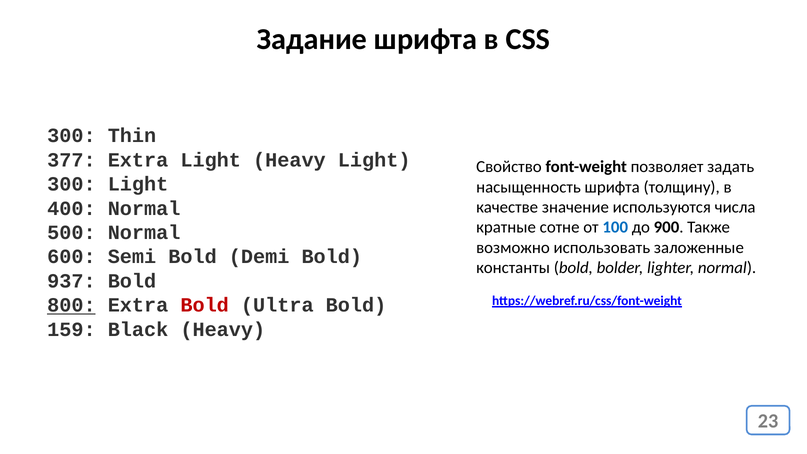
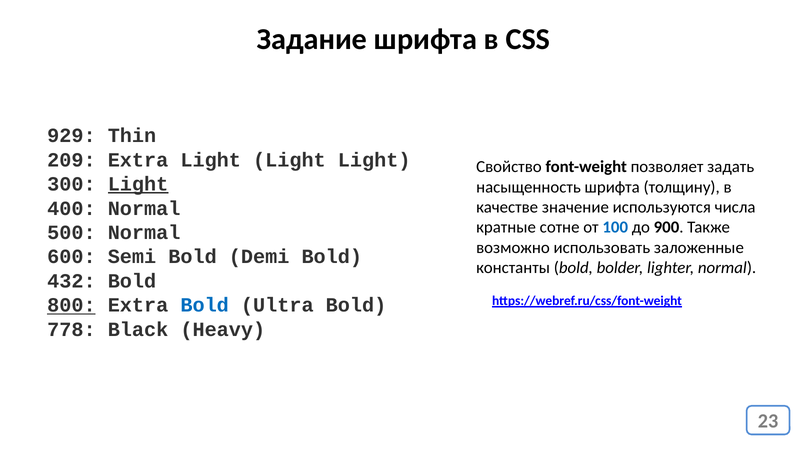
300: 300 -> 929 (71, 136)
377: 377 -> 209 (71, 160)
Extra Light Heavy: Heavy -> Light (289, 160)
Light underline: none -> present (138, 184)
937: 937 -> 432 (71, 281)
Bold colour: red -> blue (205, 305)
159: 159 -> 778 (71, 329)
